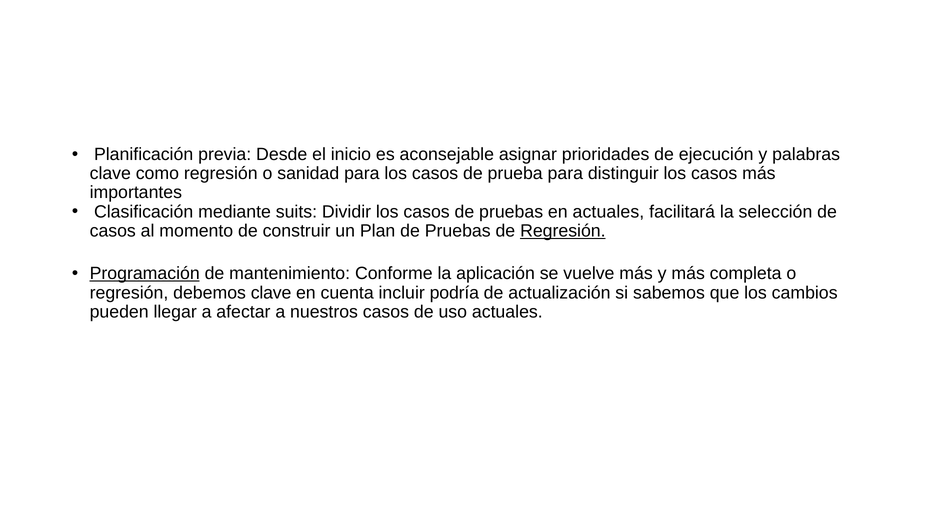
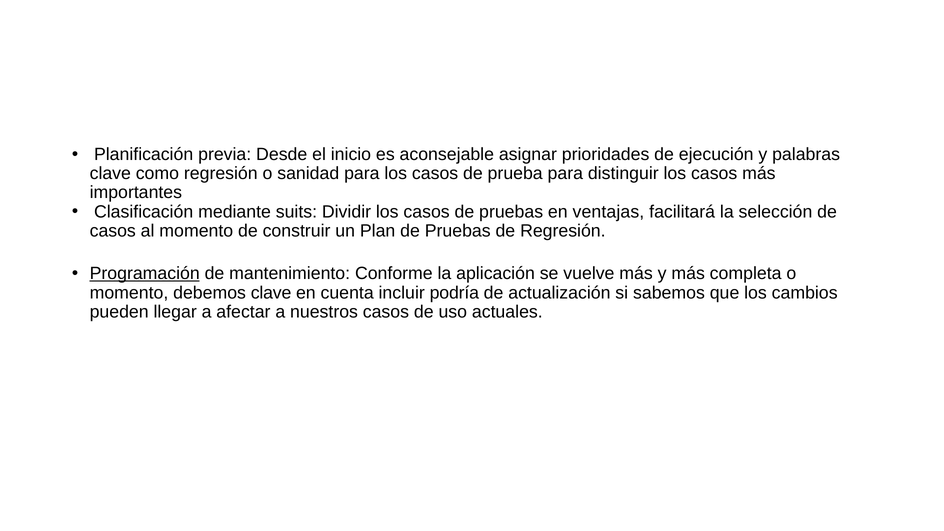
en actuales: actuales -> ventajas (608, 212)
Regresión underline: present -> none (563, 231)
regresión: regresión -> momento (129, 293)
